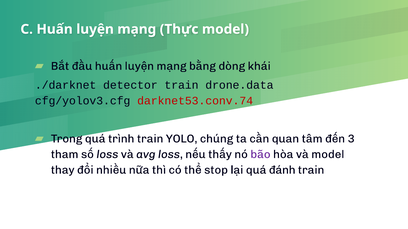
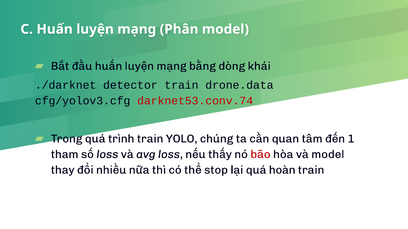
Thực: Thực -> Phân (179, 29)
3: 3 -> 1 (351, 139)
bão colour: purple -> red (261, 155)
đánh: đánh -> hoàn (282, 170)
